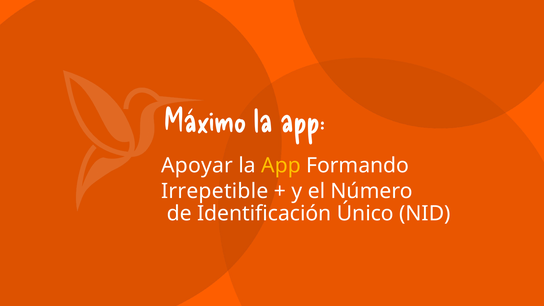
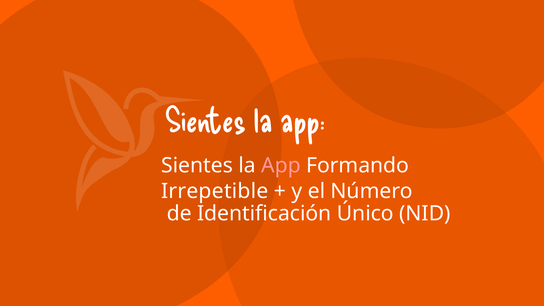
Máximo: Máximo -> Sientes (205, 121)
Apoyar: Apoyar -> Sientes (197, 166)
App colour: yellow -> pink (281, 166)
